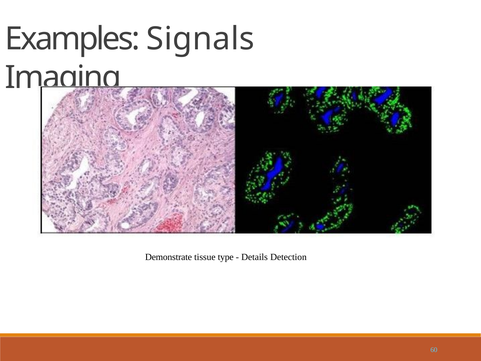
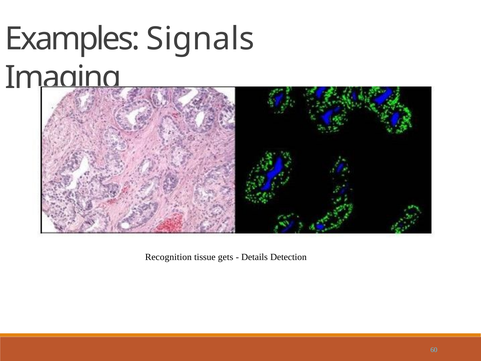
Demonstrate: Demonstrate -> Recognition (168, 257)
type: type -> gets (226, 257)
